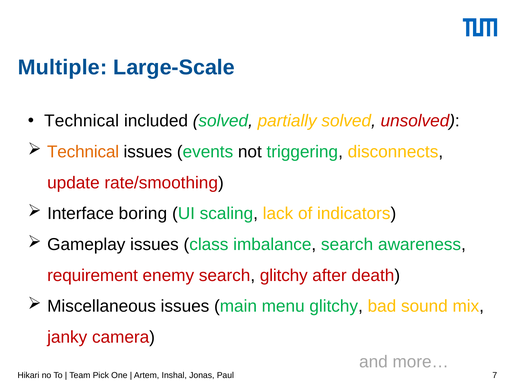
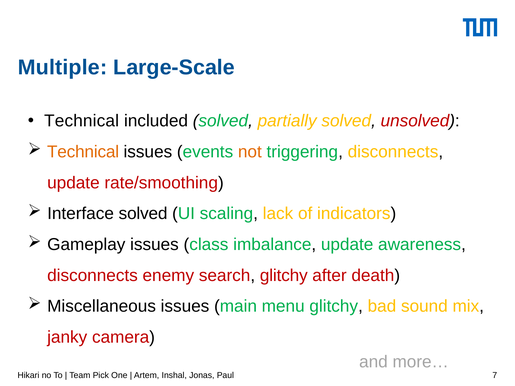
not colour: black -> orange (250, 152)
Interface boring: boring -> solved (143, 214)
imbalance search: search -> update (347, 245)
requirement: requirement -> disconnects (92, 276)
